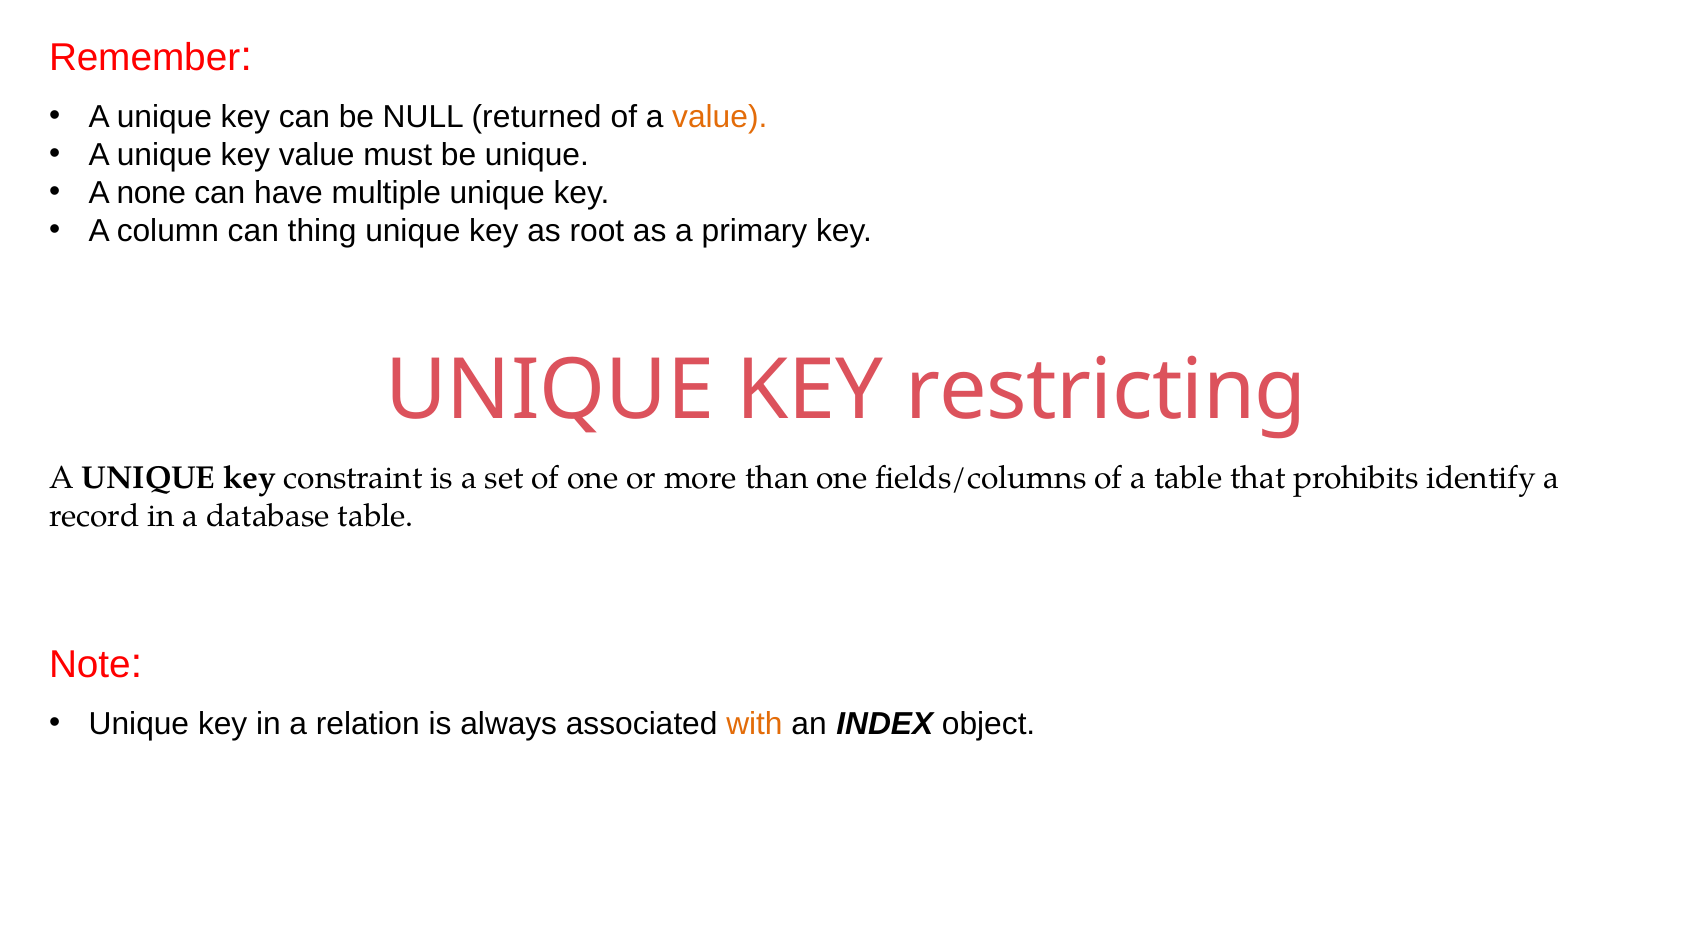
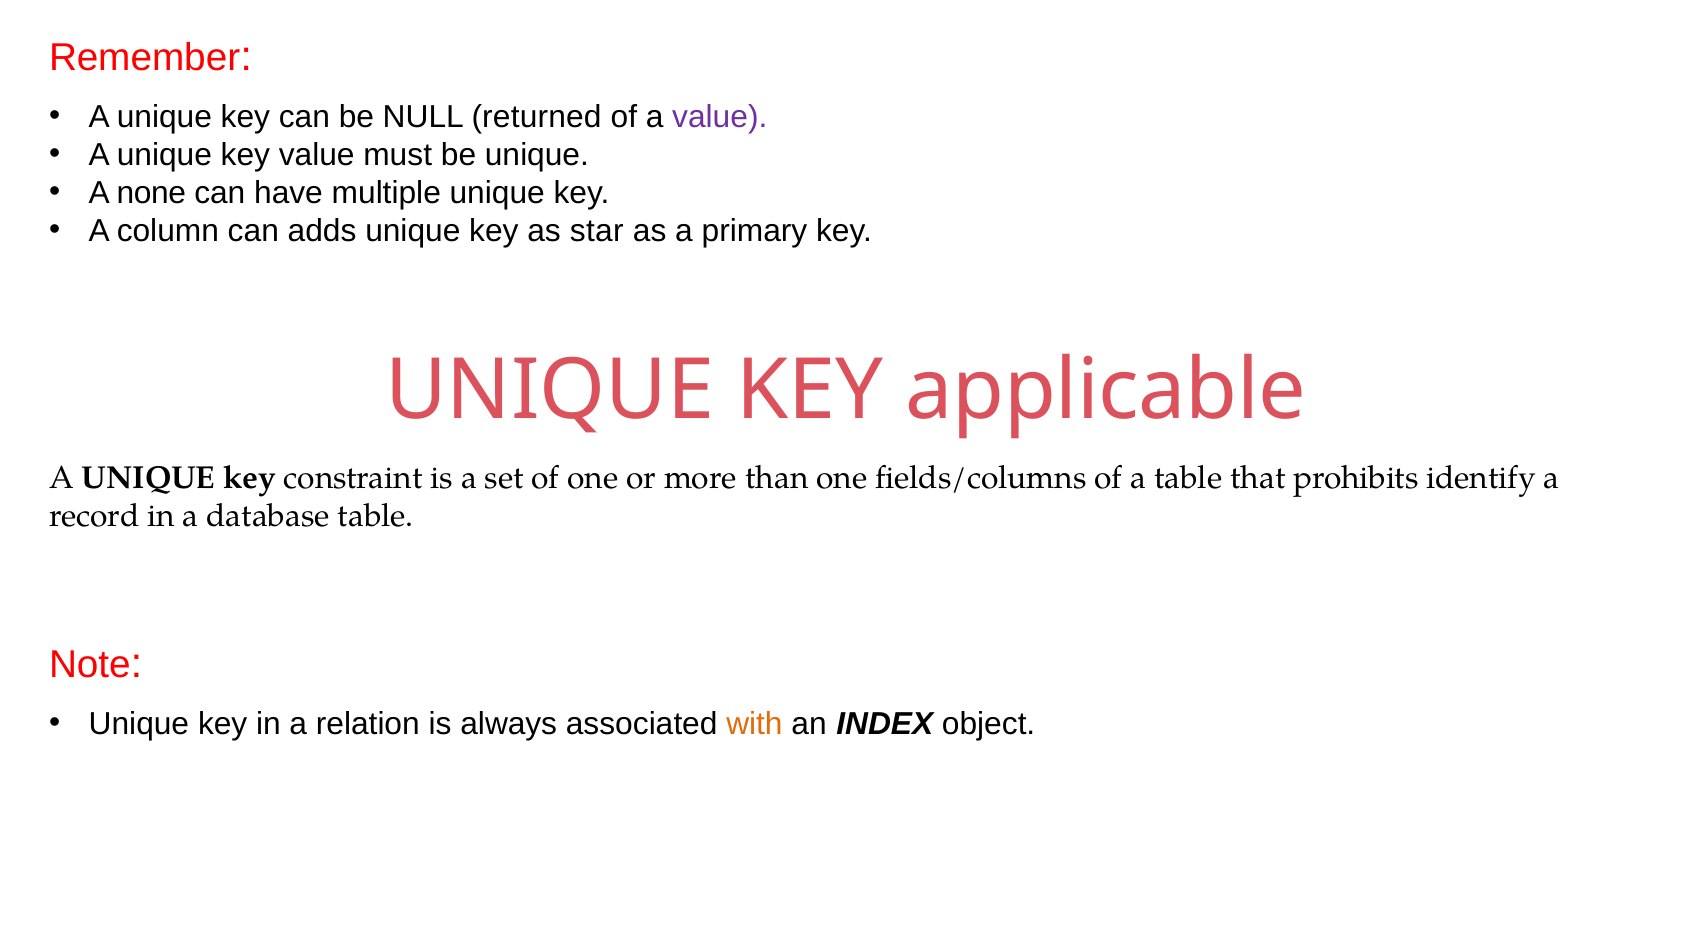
value colour: orange -> purple (720, 117)
thing: thing -> adds (322, 231)
root: root -> star (597, 231)
restricting: restricting -> applicable (1106, 391)
